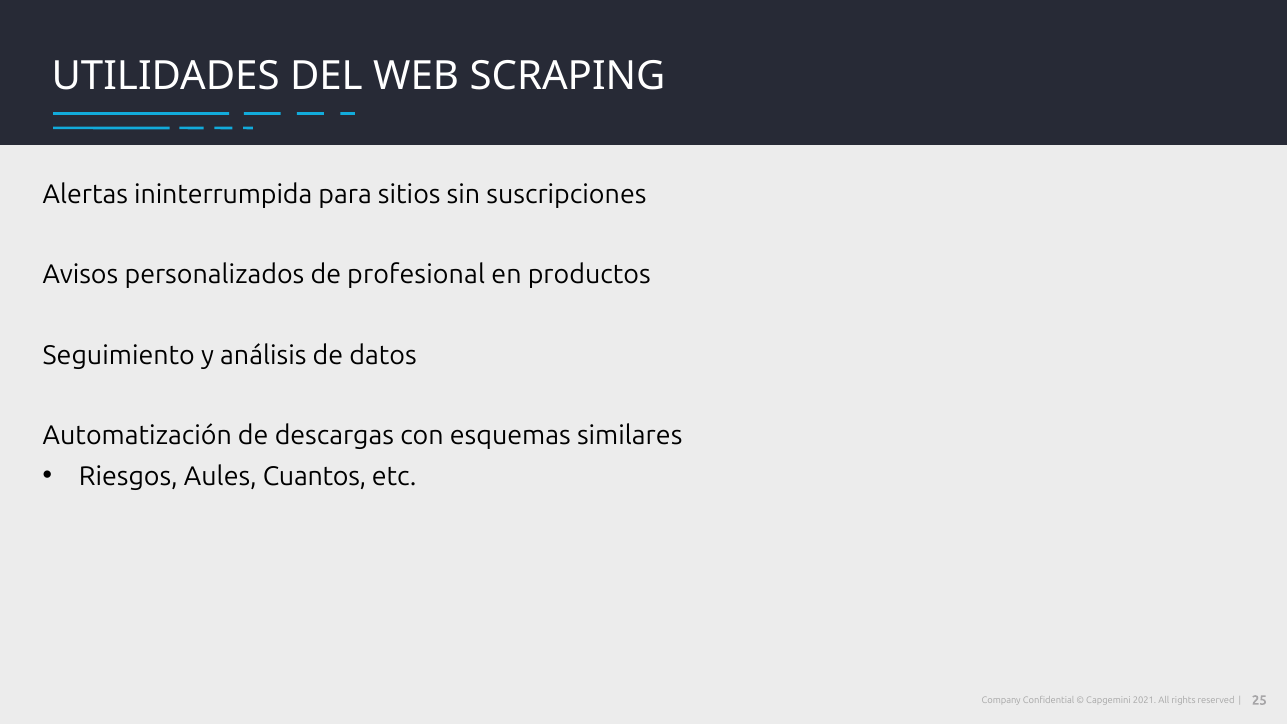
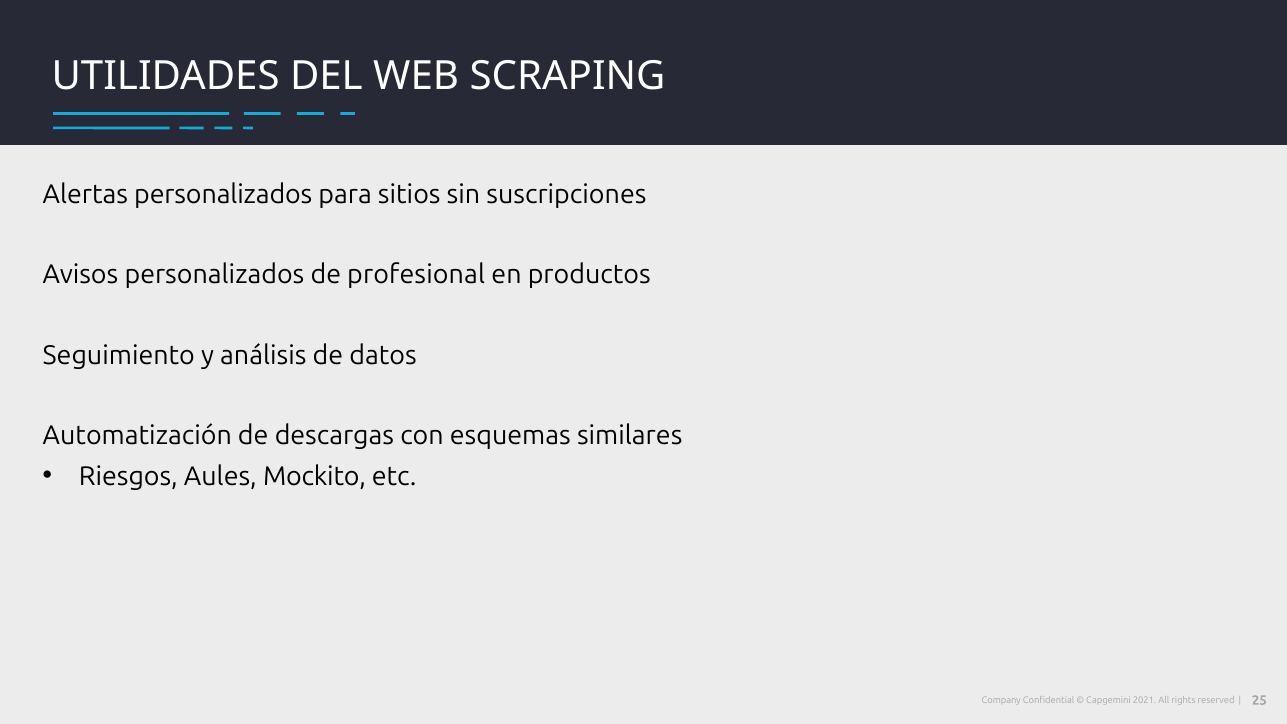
Alertas ininterrumpida: ininterrumpida -> personalizados (223, 195)
Cuantos: Cuantos -> Mockito (315, 476)
